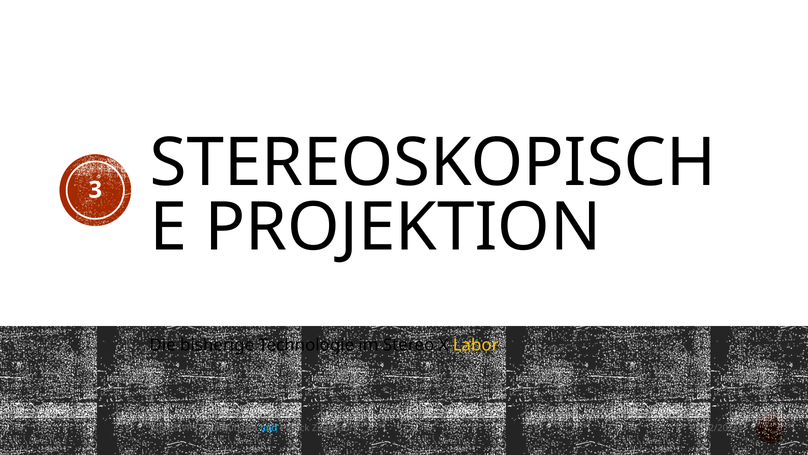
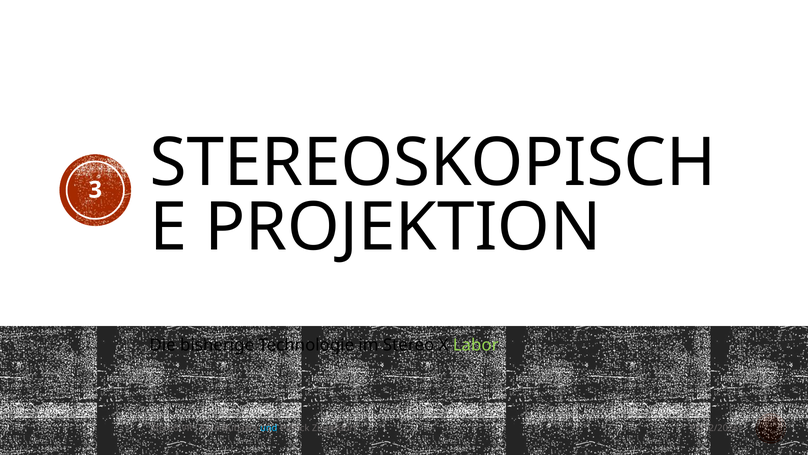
Labor colour: yellow -> light green (476, 345)
